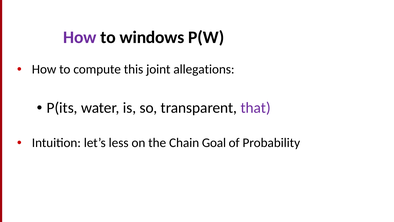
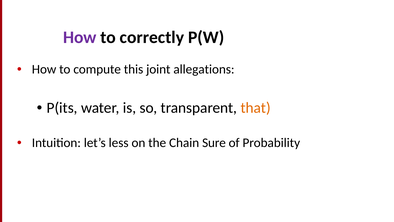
windows: windows -> correctly (152, 37)
that colour: purple -> orange (256, 108)
Goal: Goal -> Sure (214, 143)
